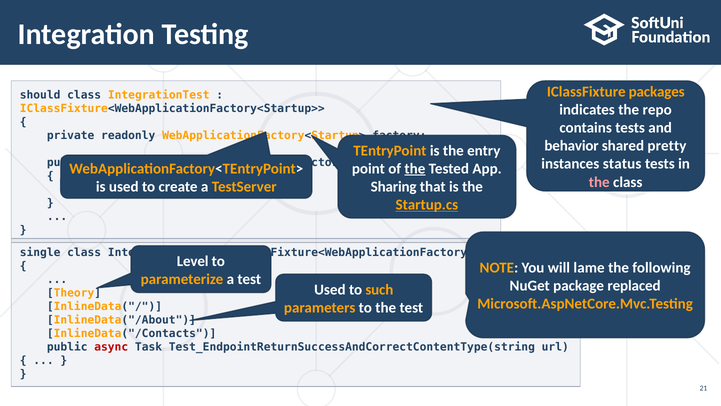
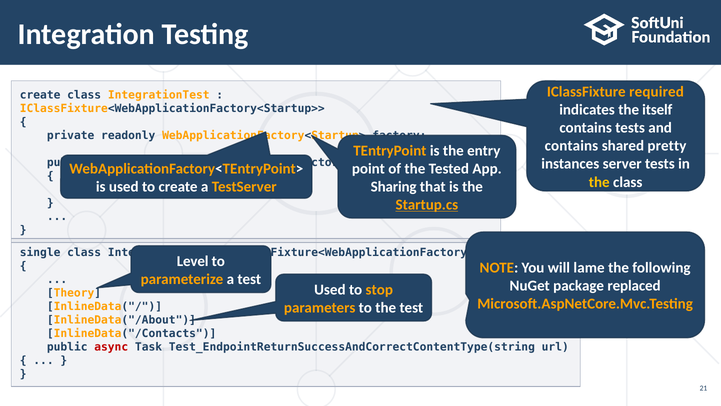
packages: packages -> required (657, 92)
should: should -> create (40, 95)
repo: repo -> itself (657, 110)
behavior: behavior -> contains (571, 146)
status: status -> server (622, 164)
the underline: present -> none (415, 169)
the colour: pink -> yellow (599, 182)
such: such -> stop (379, 289)
